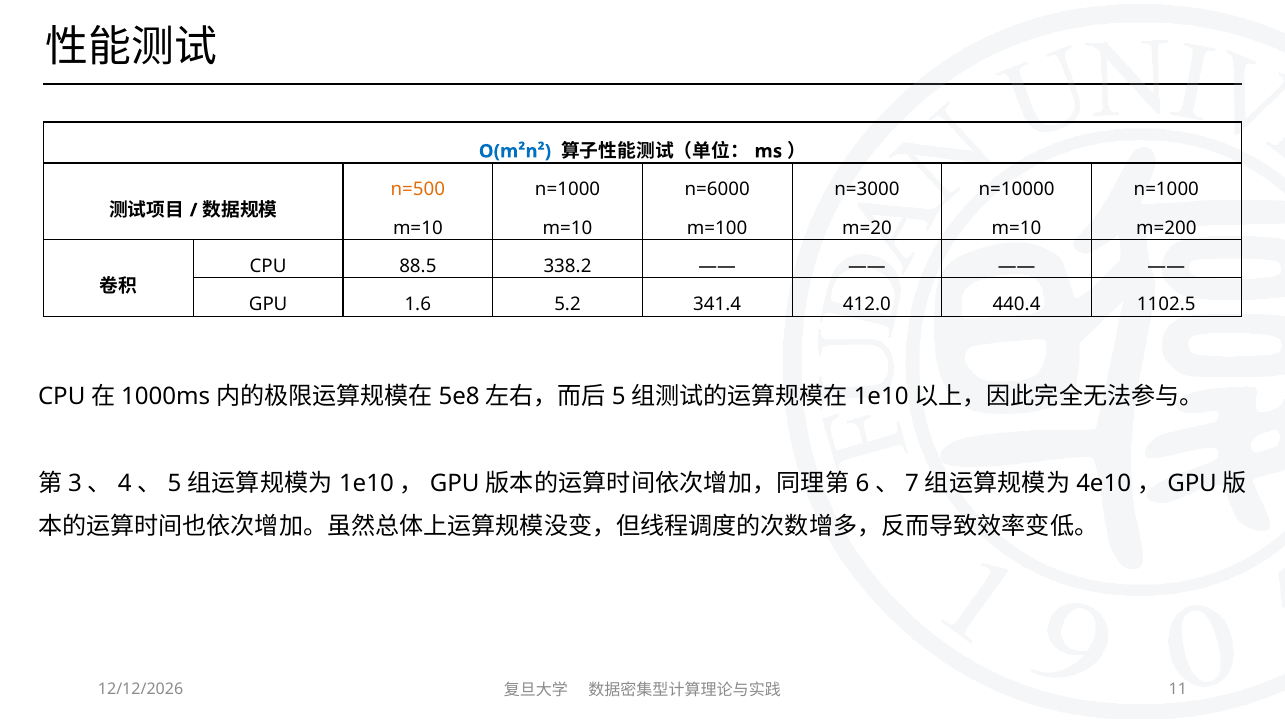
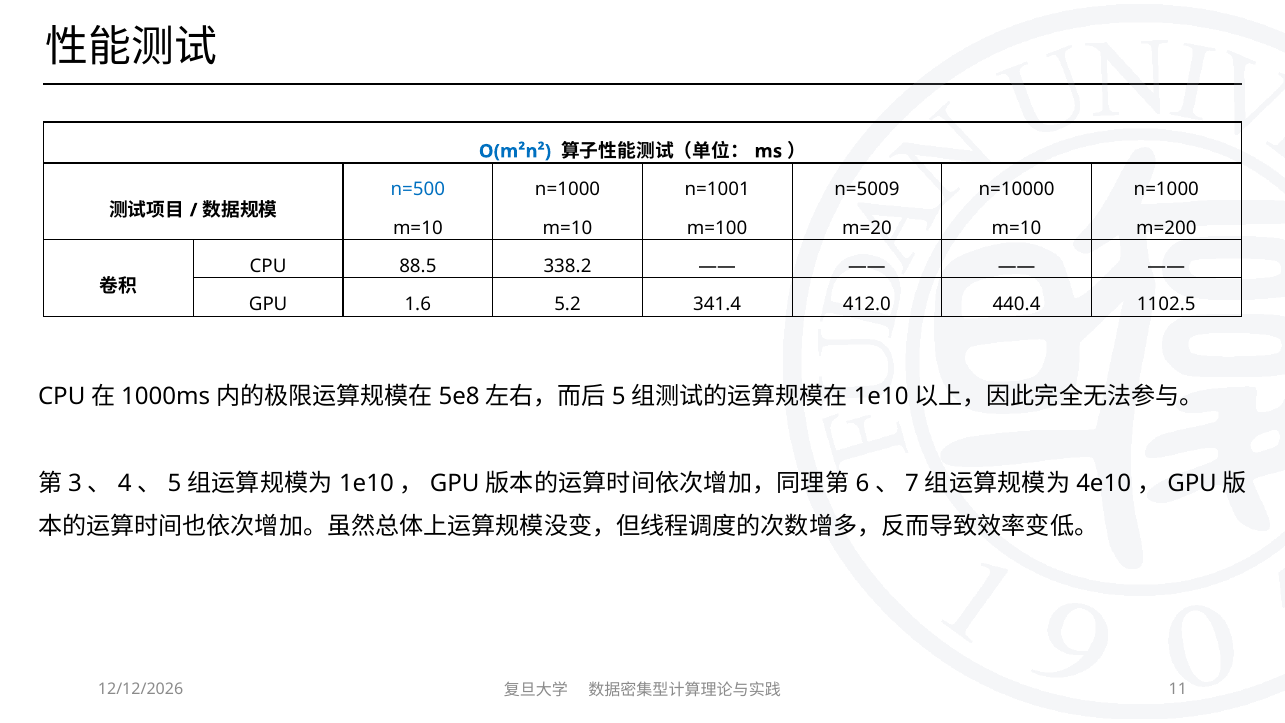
n=500 colour: orange -> blue (418, 190)
n=6000: n=6000 -> n=1001 (717, 190)
n=3000: n=3000 -> n=5009 (867, 190)
